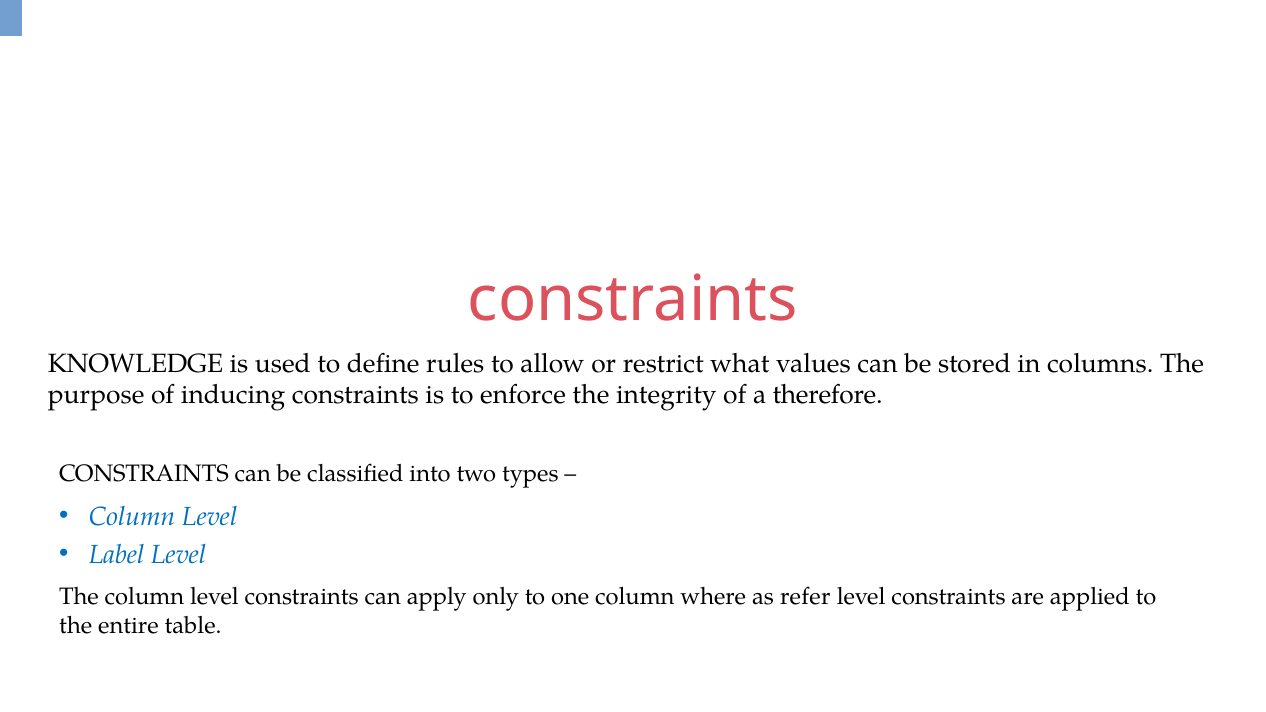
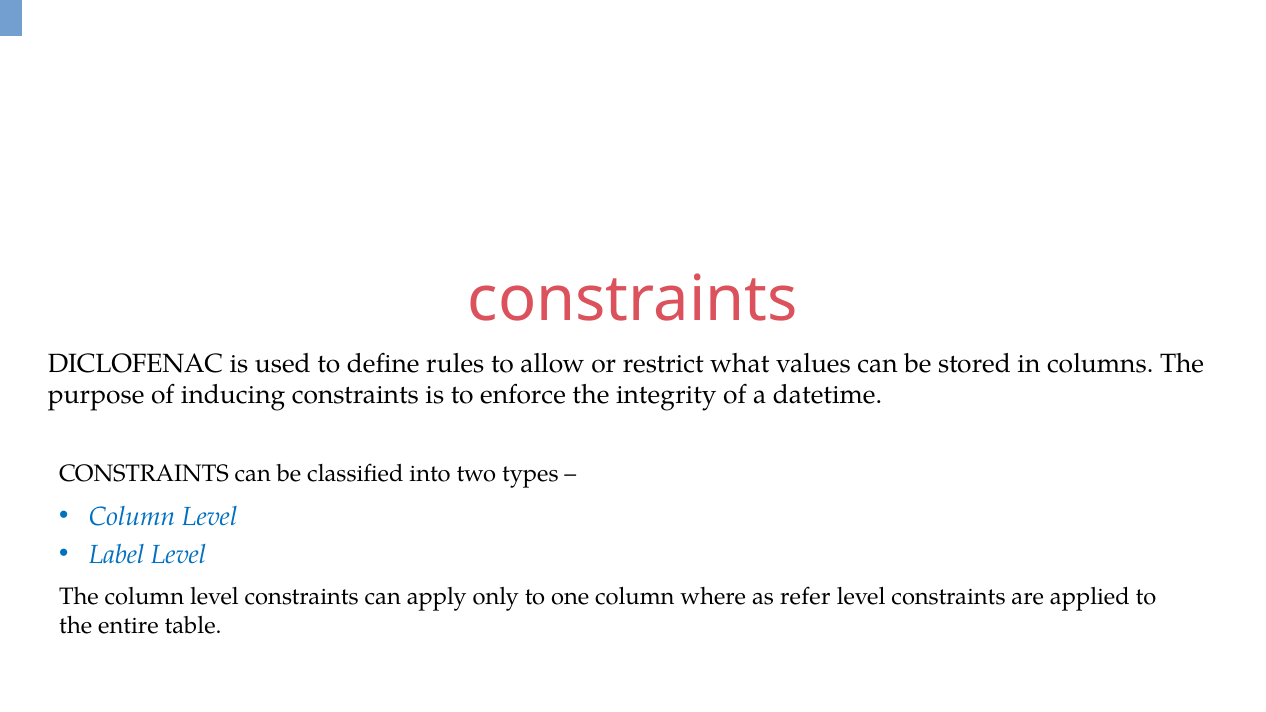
KNOWLEDGE: KNOWLEDGE -> DICLOFENAC (135, 364)
therefore: therefore -> datetime (828, 395)
